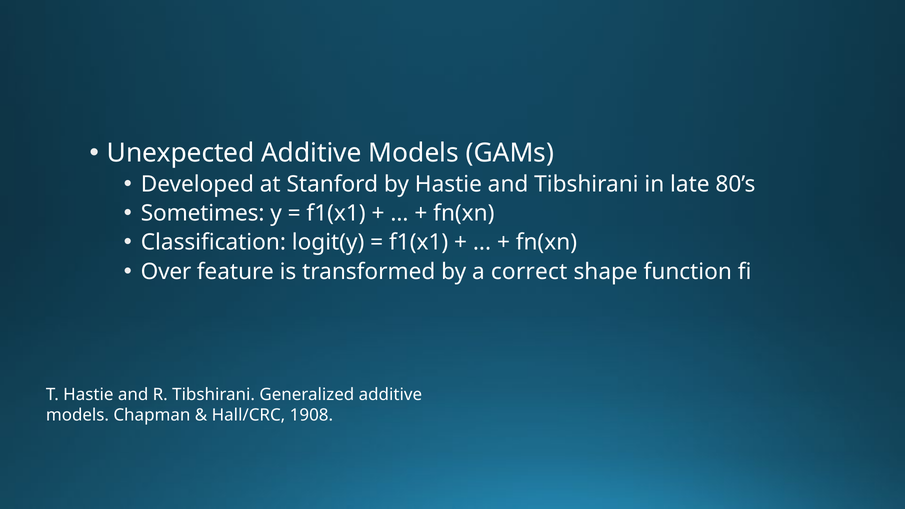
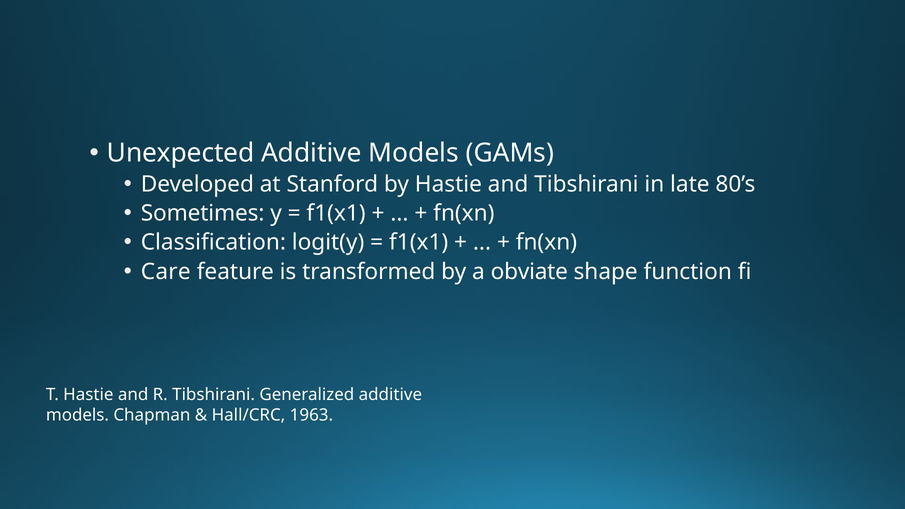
Over: Over -> Care (166, 272)
correct: correct -> obviate (529, 272)
1908: 1908 -> 1963 (311, 415)
